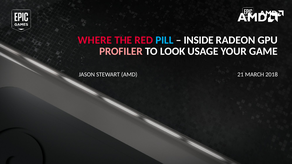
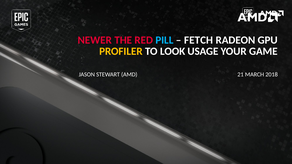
WHERE: WHERE -> NEWER (95, 40)
INSIDE: INSIDE -> FETCH (199, 40)
PROFILER colour: pink -> yellow (121, 51)
